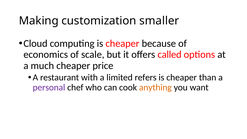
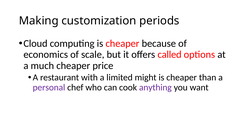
smaller: smaller -> periods (159, 21)
refers: refers -> might (146, 77)
anything colour: orange -> purple (155, 87)
